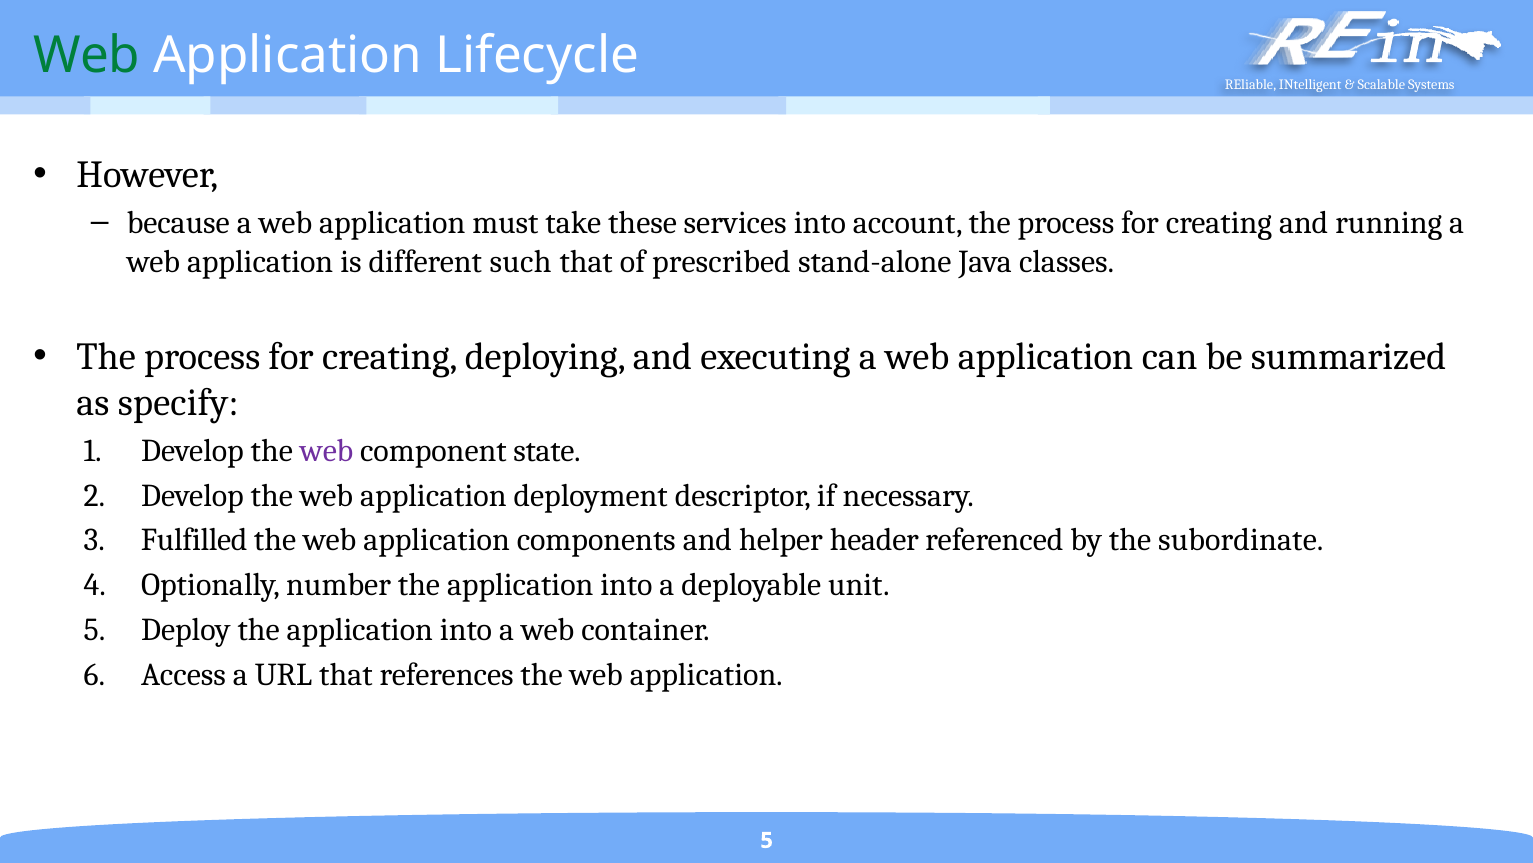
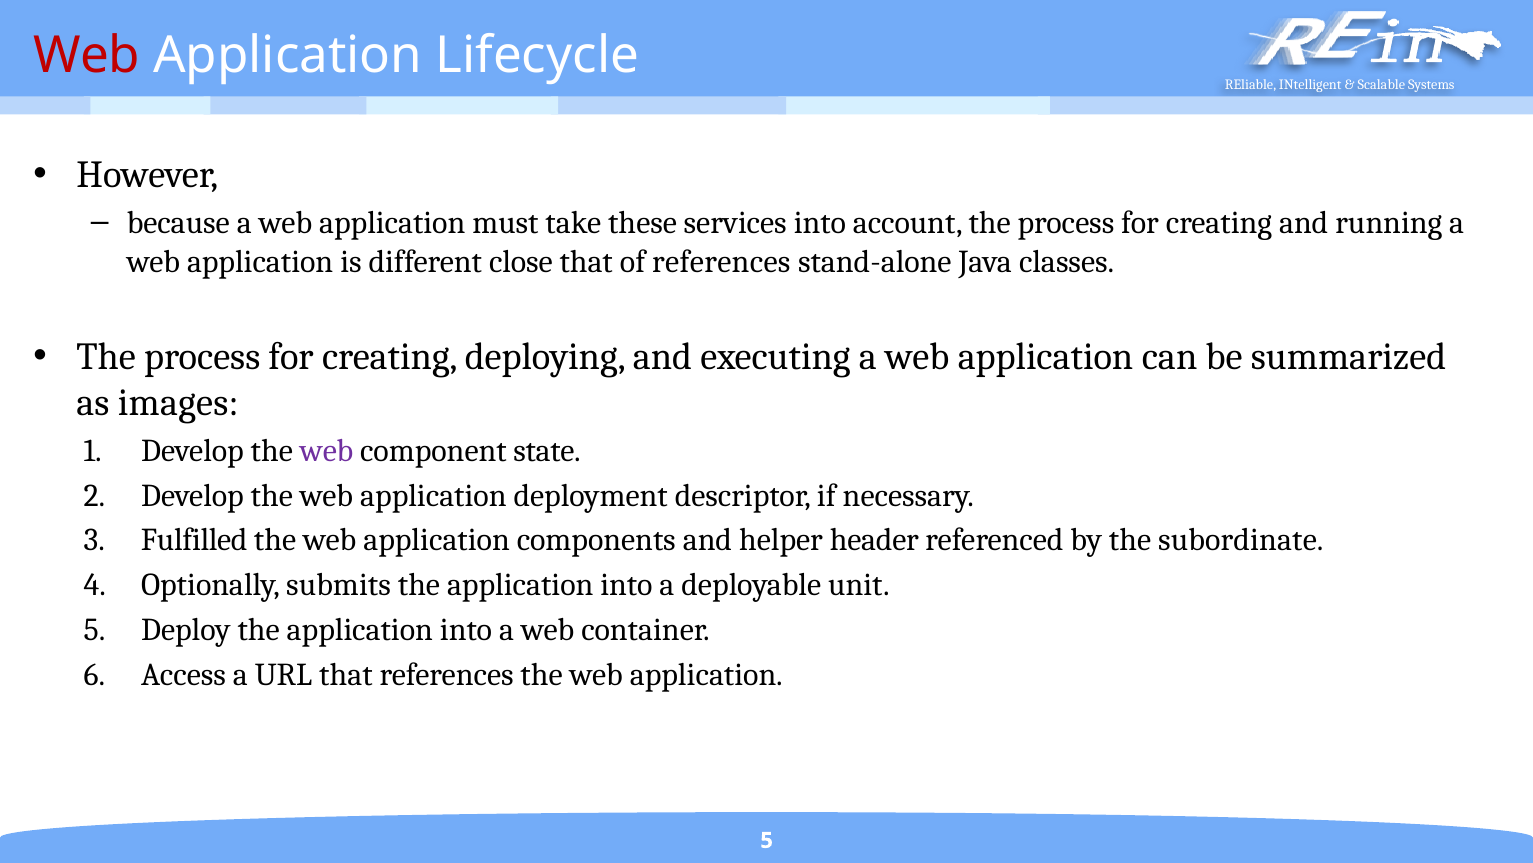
Web colour: green -> red (87, 56)
such: such -> close (521, 261)
of prescribed: prescribed -> references (721, 261)
specify: specify -> images (178, 402)
number: number -> submits (339, 585)
